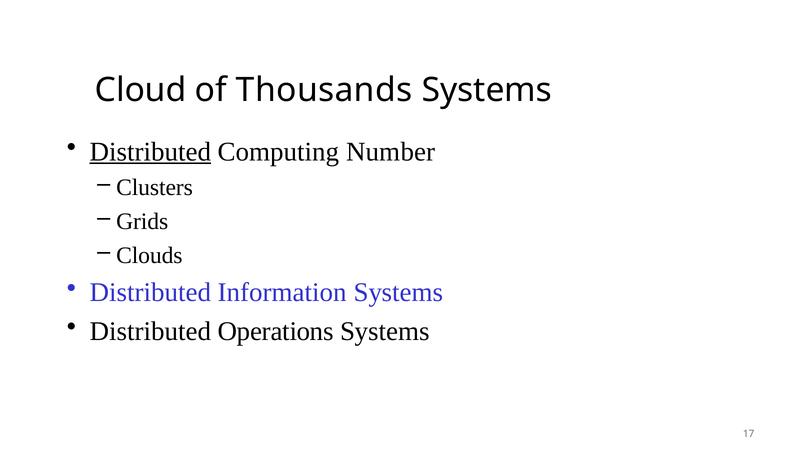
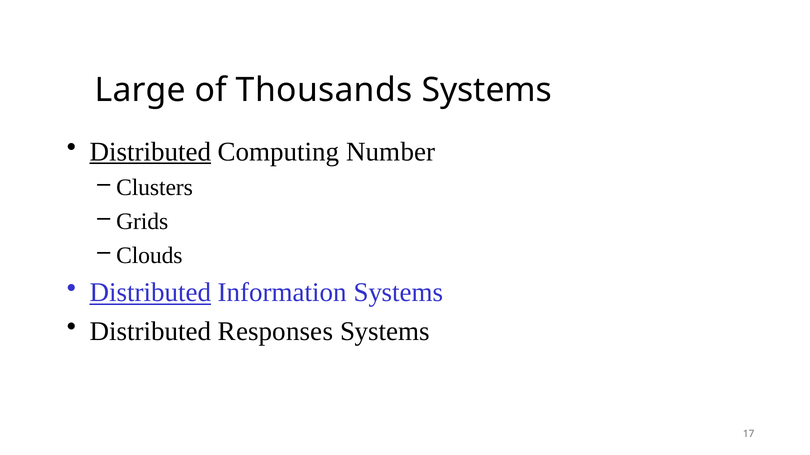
Cloud: Cloud -> Large (140, 90)
Distributed underline: none -> present (150, 293)
Operations: Operations -> Responses (275, 332)
